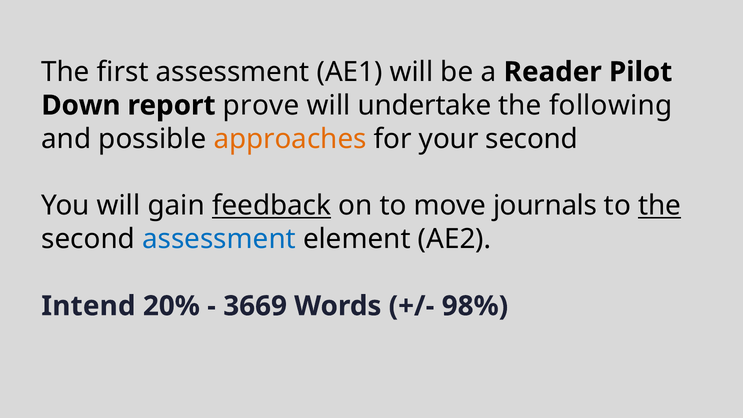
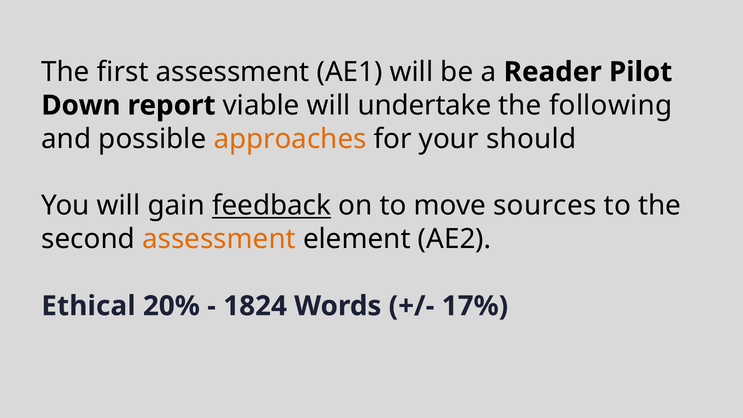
prove: prove -> viable (261, 105)
your second: second -> should (531, 139)
journals: journals -> sources (545, 206)
the underline: present -> none (660, 206)
assessment colour: blue -> orange (219, 239)
Intend: Intend -> Ethical (88, 306)
3669: 3669 -> 1824 (255, 306)
98%: 98% -> 17% (475, 306)
